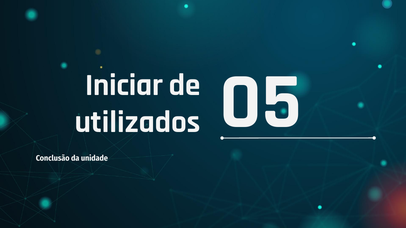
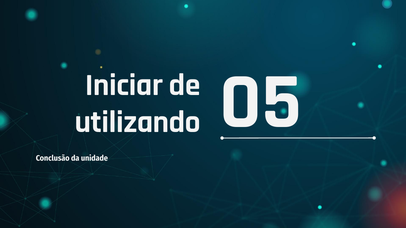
utilizados: utilizados -> utilizando (138, 122)
